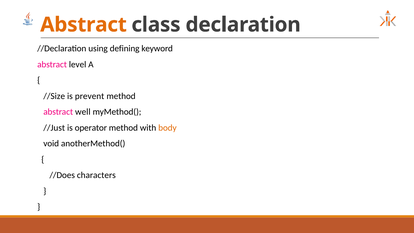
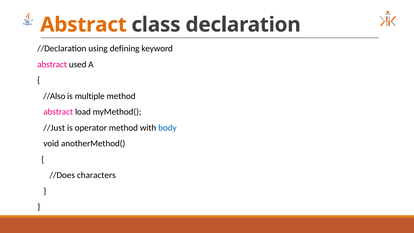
level: level -> used (78, 64)
//Size: //Size -> //Also (54, 96)
prevent: prevent -> multiple (90, 96)
well: well -> load (83, 112)
body colour: orange -> blue (167, 128)
